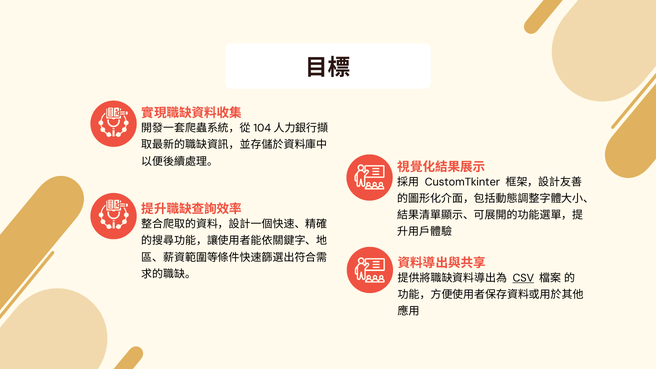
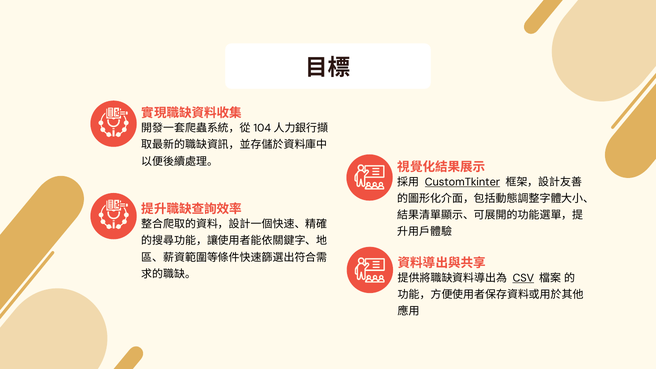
CustomTkinter underline: none -> present (462, 182)
